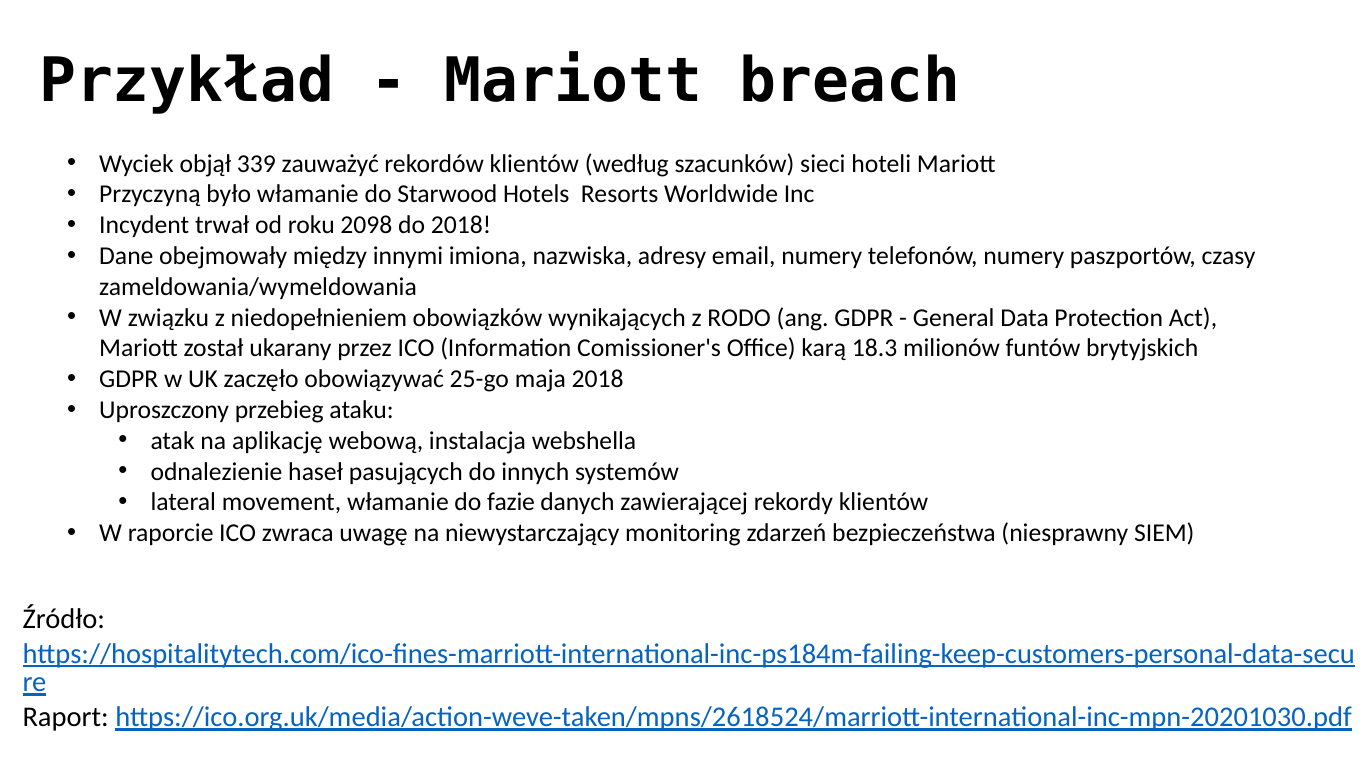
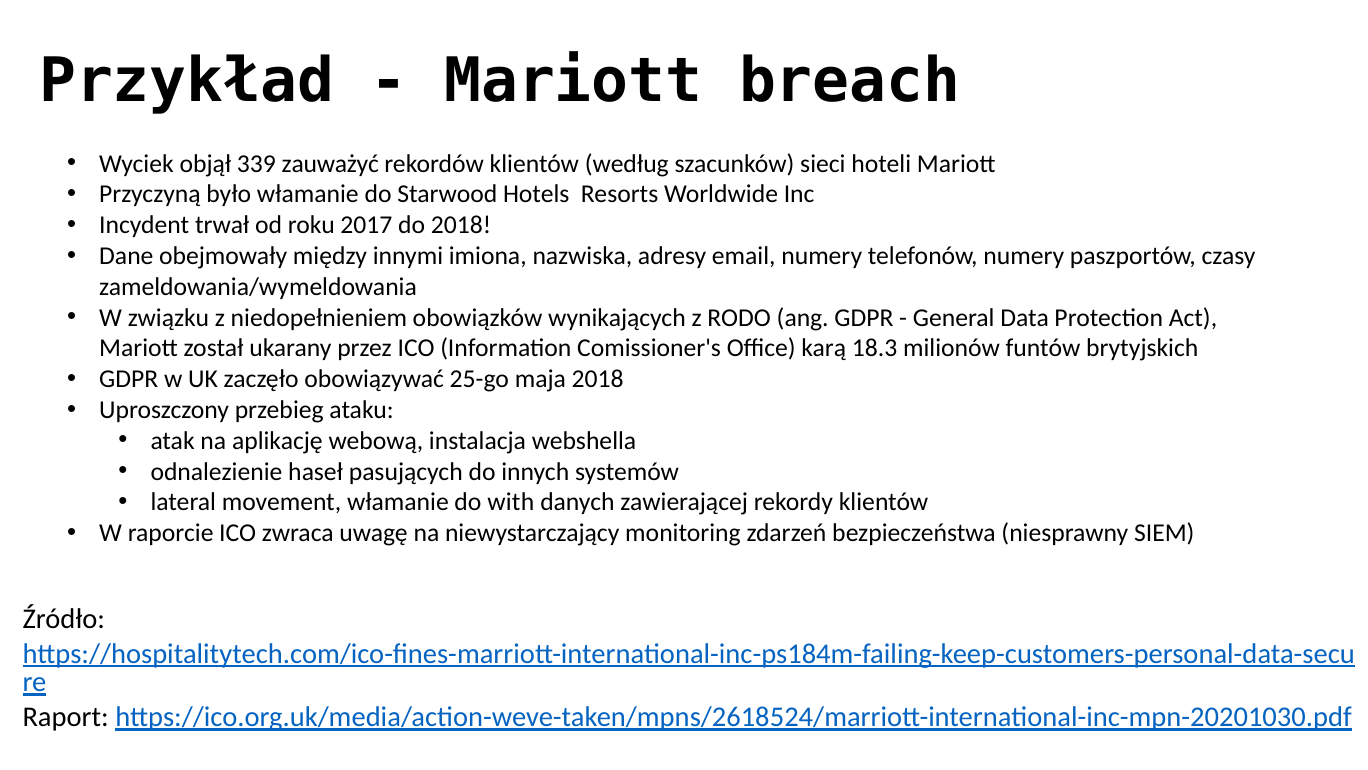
2098: 2098 -> 2017 (366, 225)
fazie: fazie -> with (511, 502)
